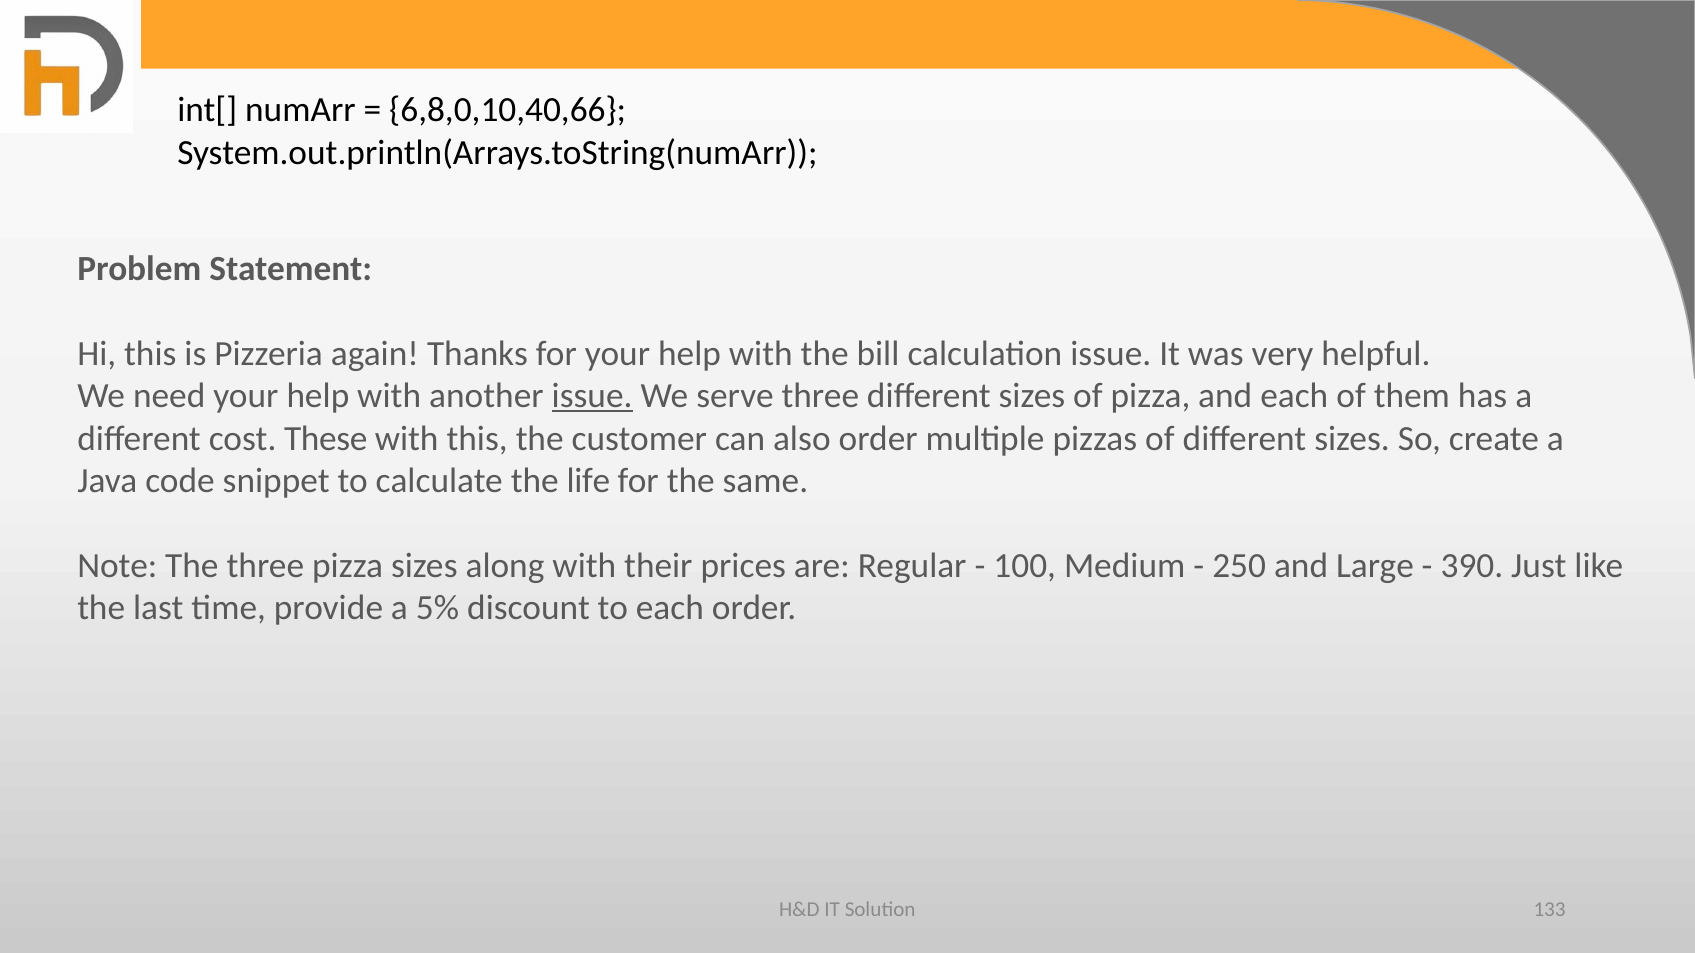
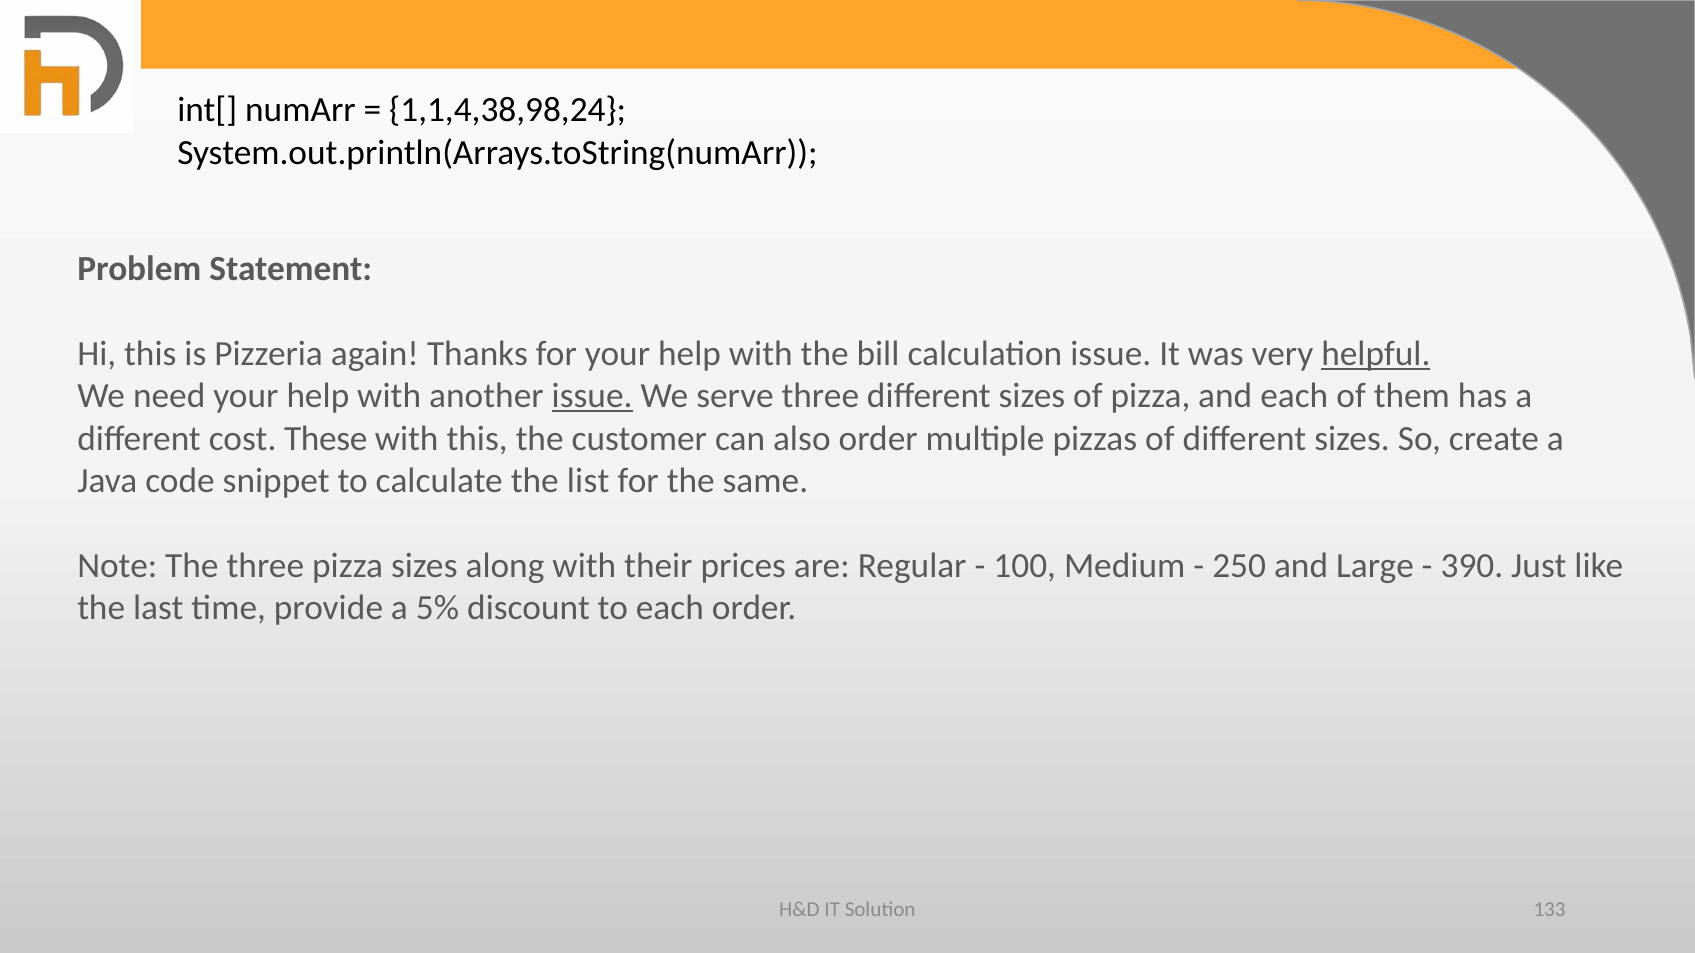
6,8,0,10,40,66: 6,8,0,10,40,66 -> 1,1,4,38,98,24 (508, 110)
helpful underline: none -> present (1376, 354)
life: life -> list (588, 481)
